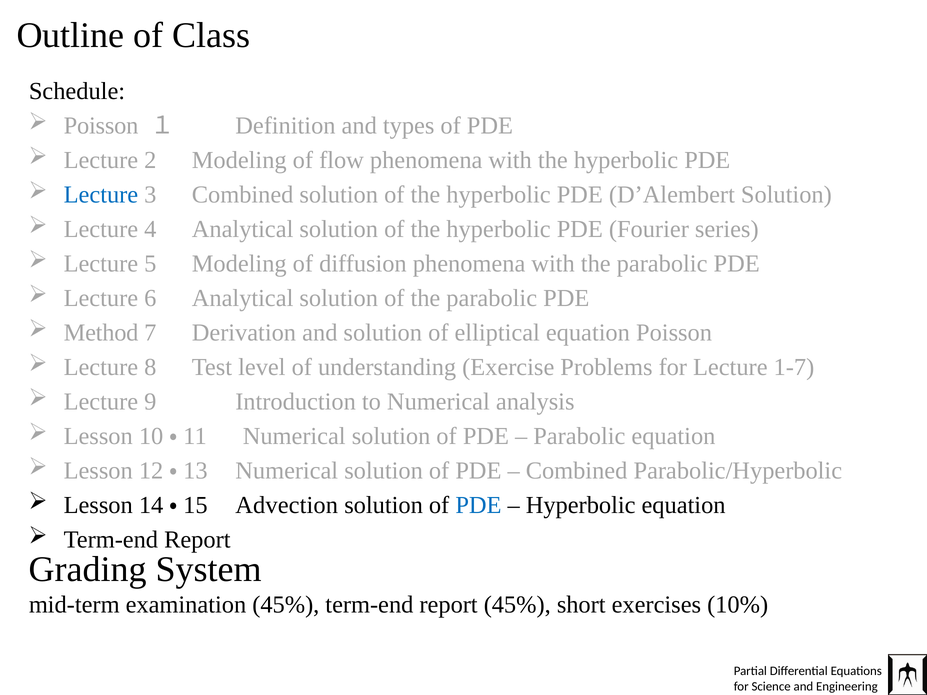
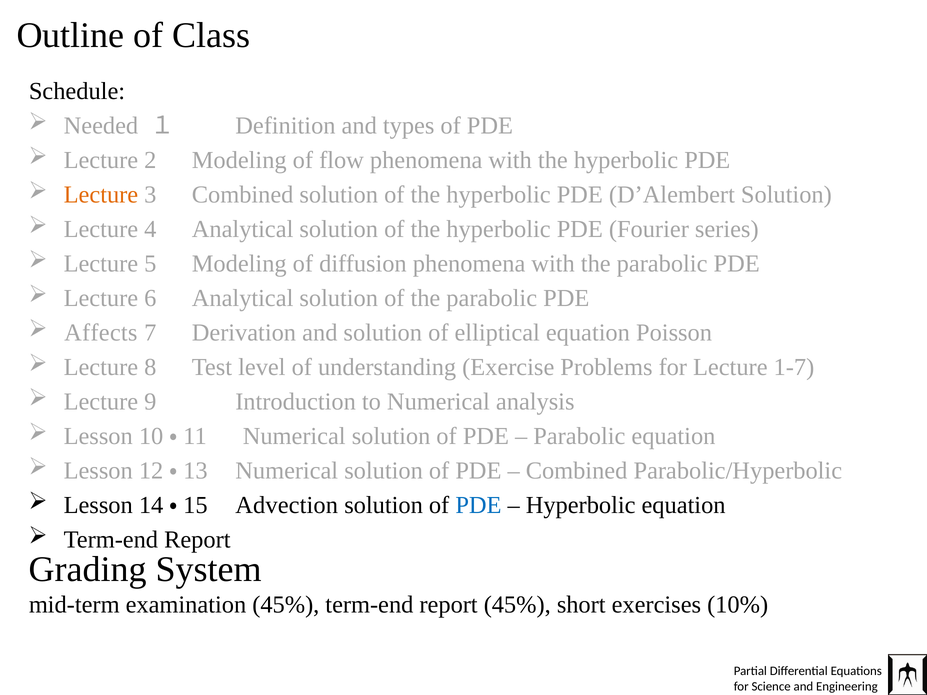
Poisson: Poisson -> Needed (101, 126)
Lecture colour: blue -> orange (101, 195)
Method: Method -> Affects (101, 333)
